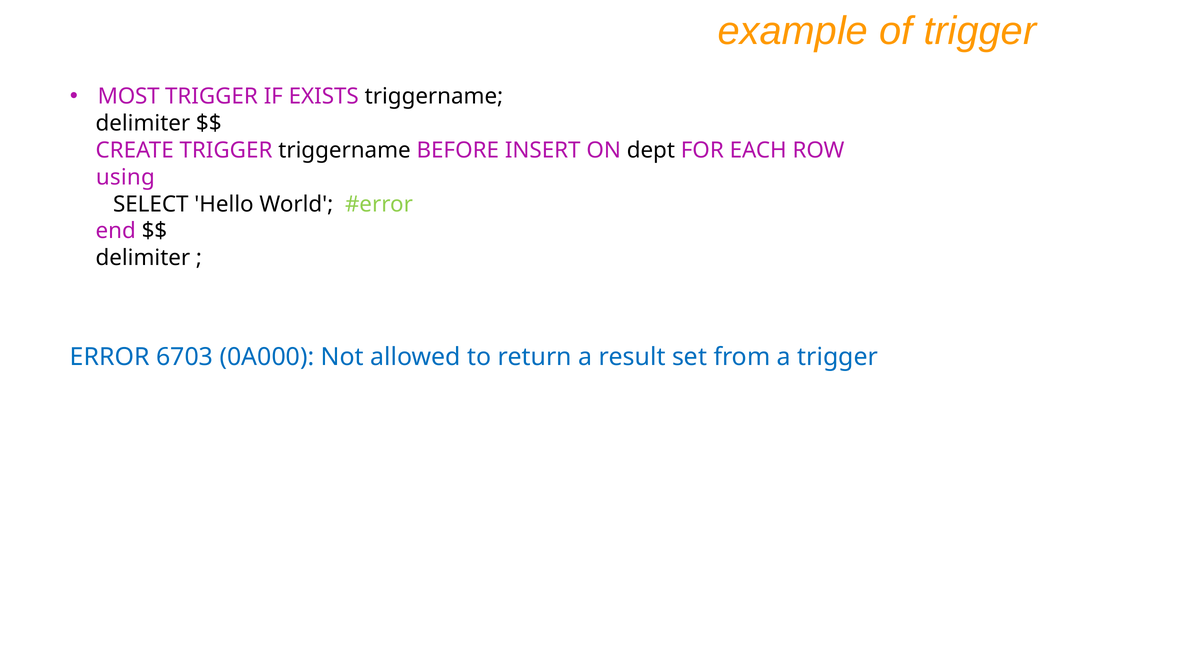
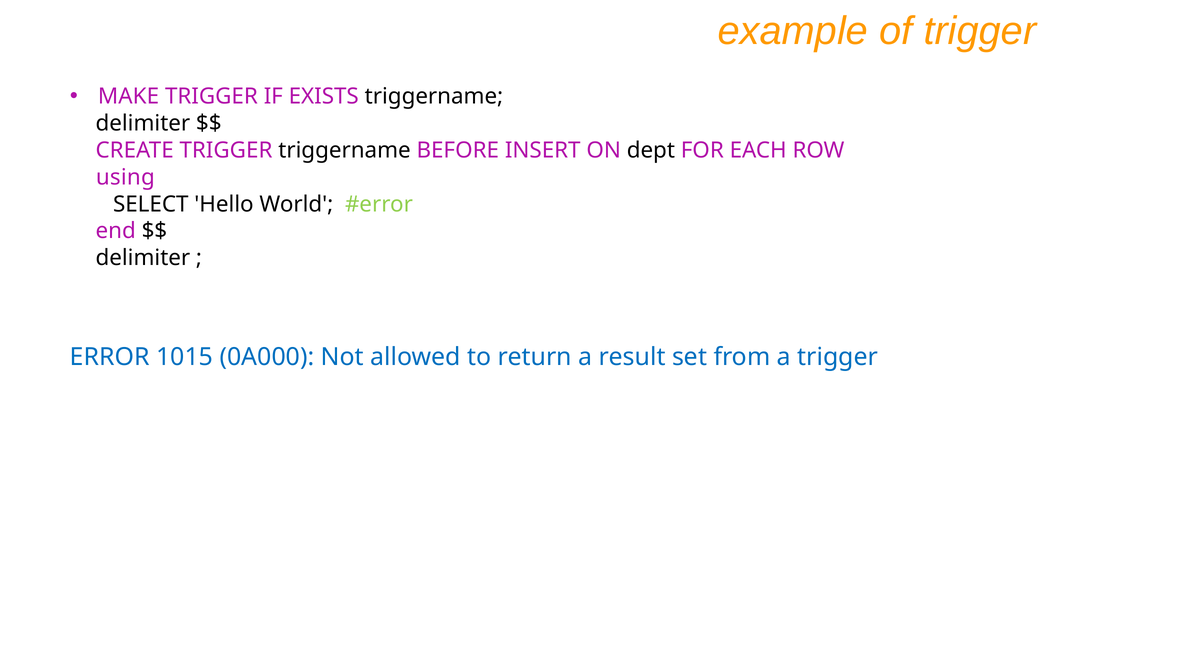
MOST: MOST -> MAKE (129, 97)
6703: 6703 -> 1015 (185, 357)
